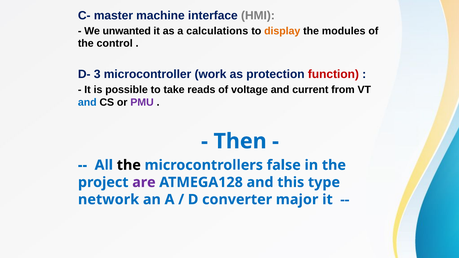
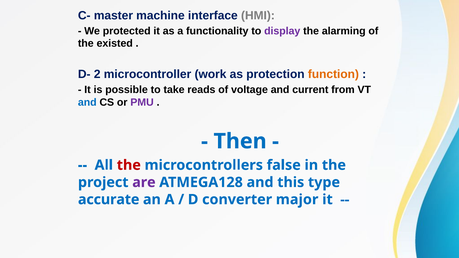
unwanted: unwanted -> protected (127, 31)
calculations: calculations -> functionality (217, 31)
display colour: orange -> purple (282, 31)
modules: modules -> alarming (344, 31)
control: control -> existed (115, 44)
3: 3 -> 2 (97, 74)
function colour: red -> orange (333, 74)
the colour: black -> red (129, 165)
network: network -> accurate (109, 200)
